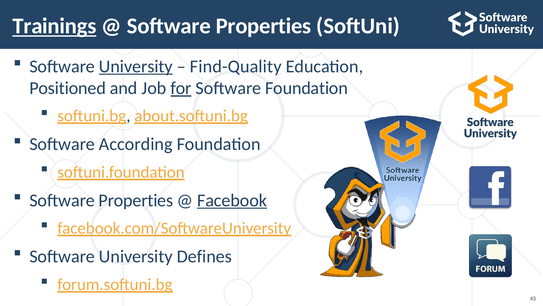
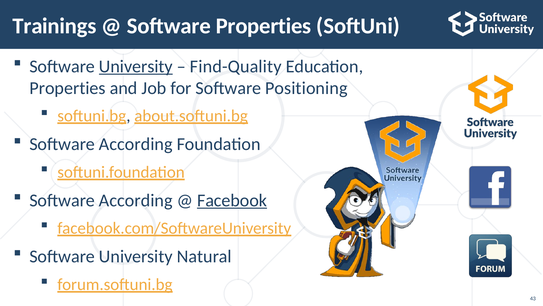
Trainings underline: present -> none (54, 26)
Positioned: Positioned -> Properties (68, 88)
for underline: present -> none (181, 88)
Software Foundation: Foundation -> Positioning (306, 88)
Properties: Properties -> According (136, 200)
Defines: Defines -> Natural (204, 256)
